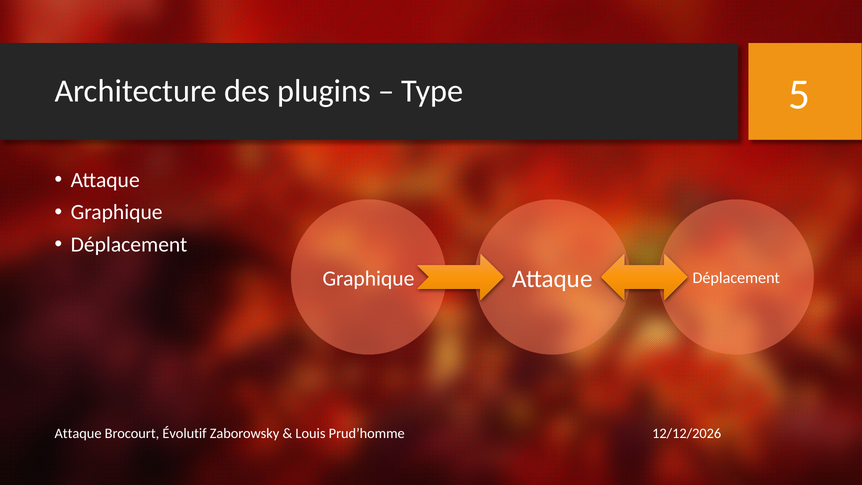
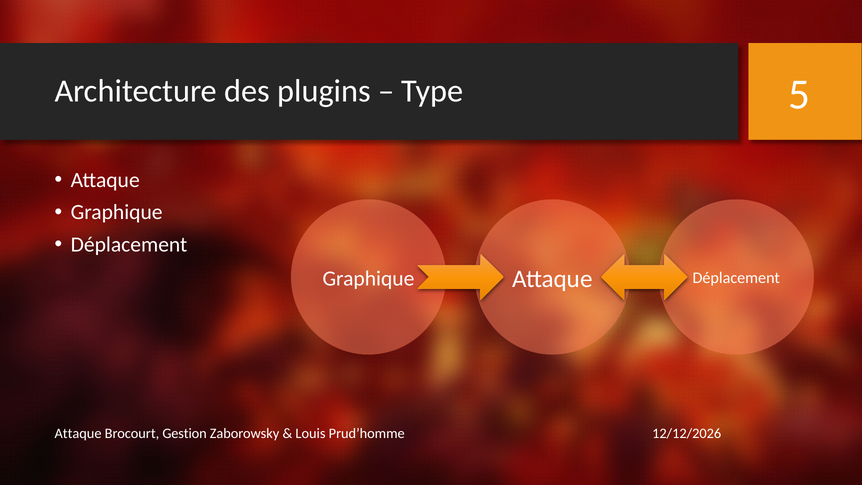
Évolutif: Évolutif -> Gestion (185, 433)
